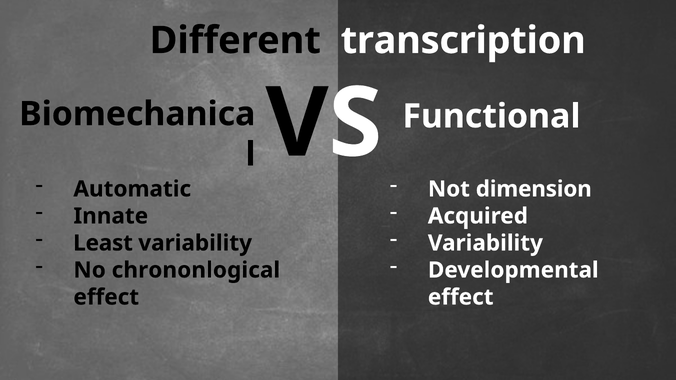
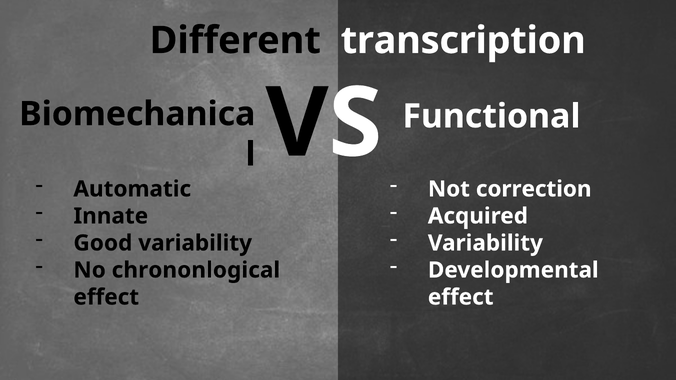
dimension: dimension -> correction (534, 189)
Least: Least -> Good (103, 243)
